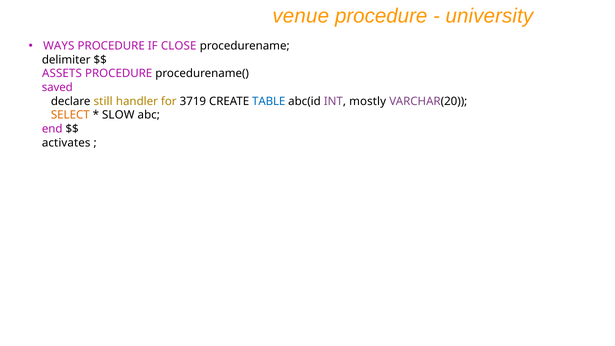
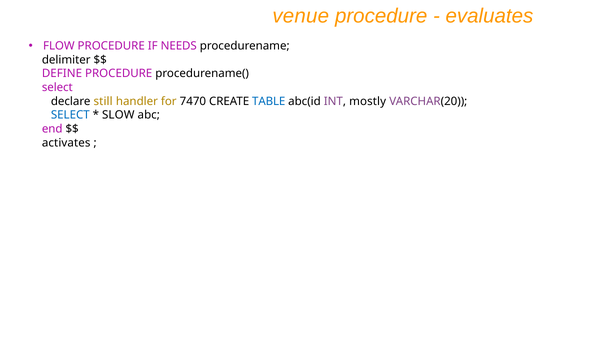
university: university -> evaluates (489, 16)
WAYS: WAYS -> FLOW (59, 46)
CLOSE: CLOSE -> NEEDS (179, 46)
ASSETS: ASSETS -> DEFINE (62, 74)
saved: saved -> select (57, 87)
3719: 3719 -> 7470 (193, 101)
SELECT colour: orange -> blue (70, 115)
